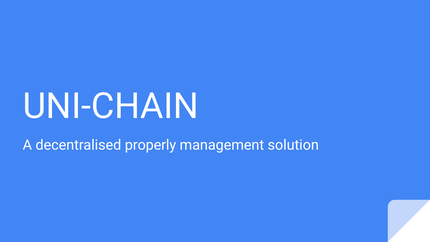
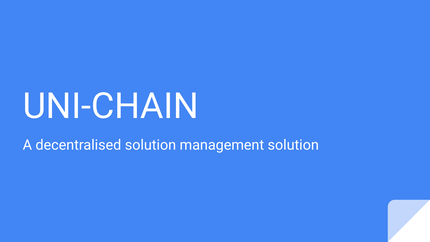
decentralised properly: properly -> solution (150, 145)
